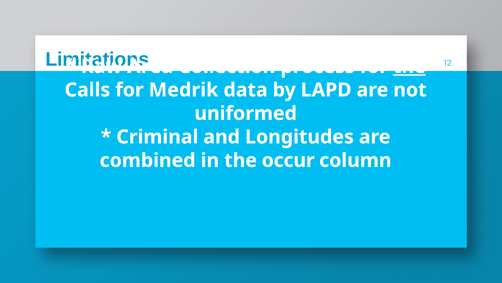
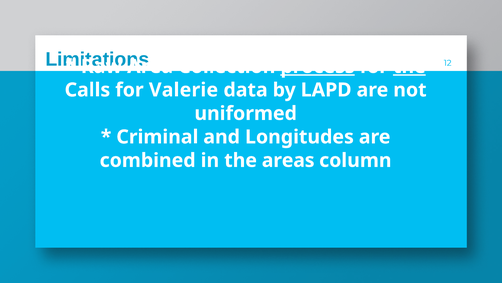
process underline: none -> present (318, 66)
Medrik: Medrik -> Valerie (183, 90)
occur: occur -> areas (288, 160)
